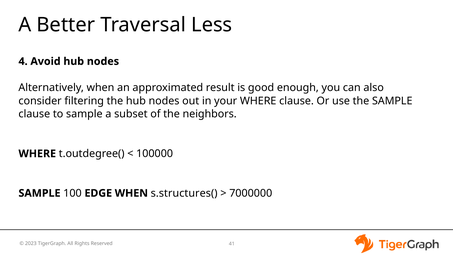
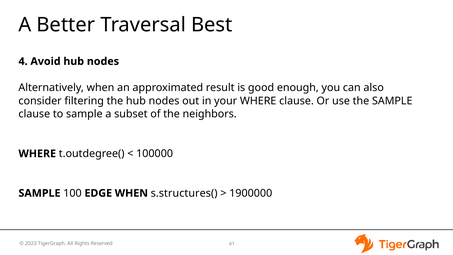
Less: Less -> Best (212, 25)
7000000: 7000000 -> 1900000 (251, 193)
